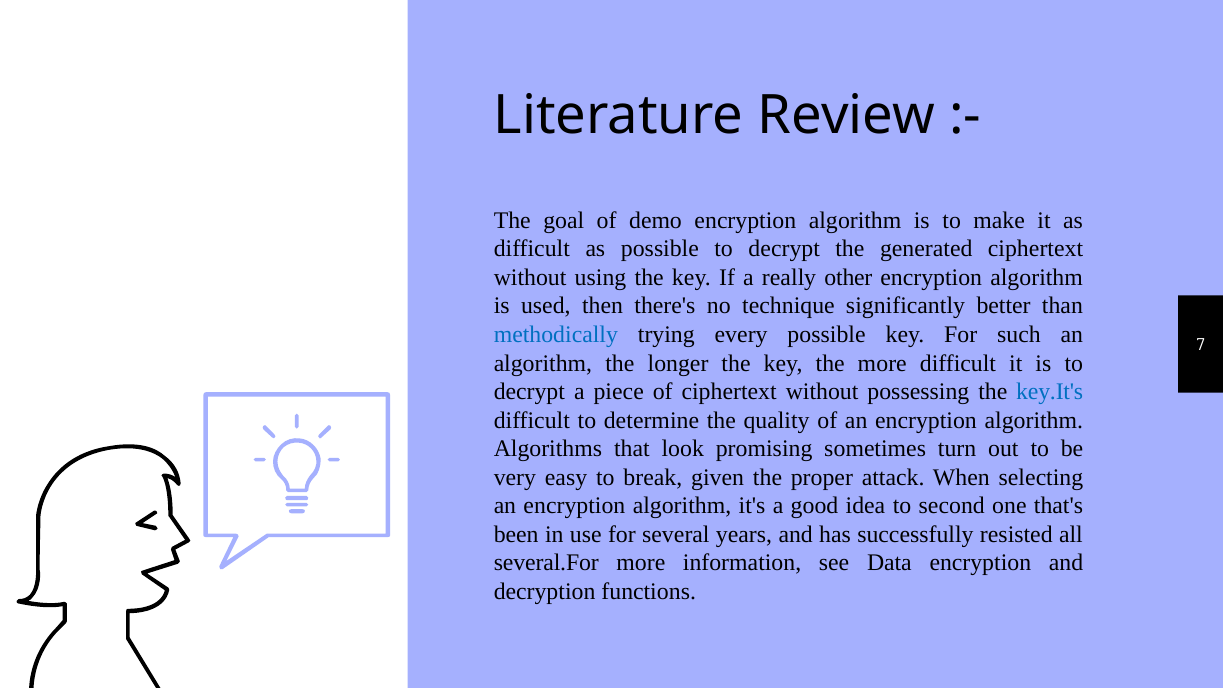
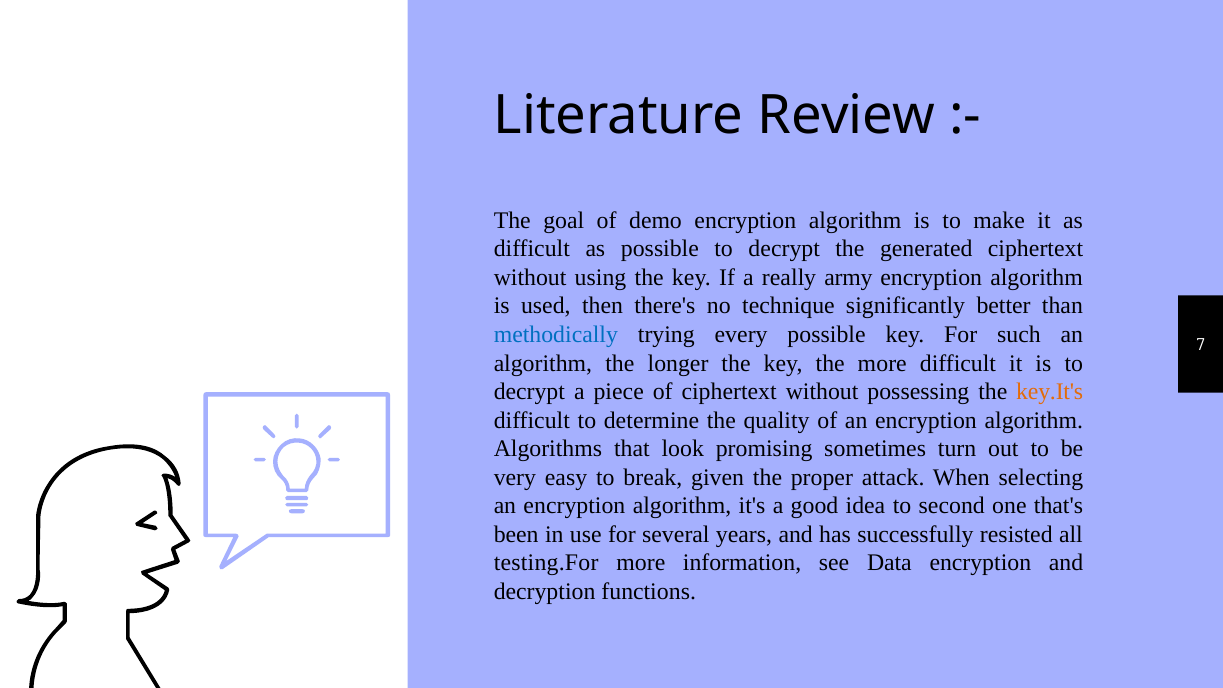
other: other -> army (848, 278)
key.It's colour: blue -> orange (1050, 392)
several.For: several.For -> testing.For (546, 563)
